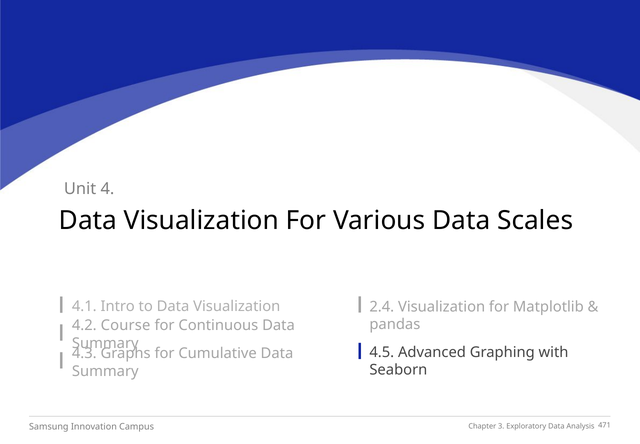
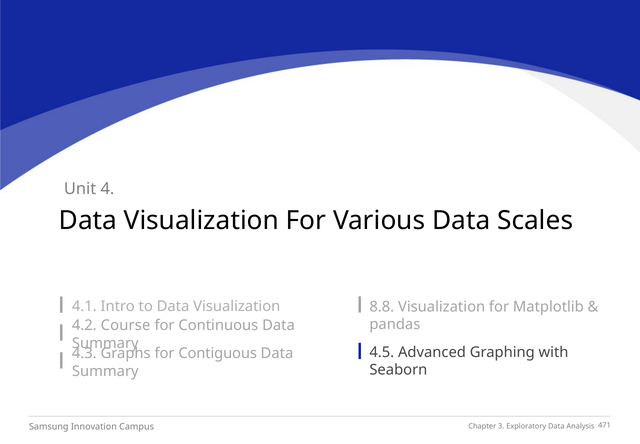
2.4: 2.4 -> 8.8 (382, 306)
Cumulative: Cumulative -> Contiguous (218, 353)
